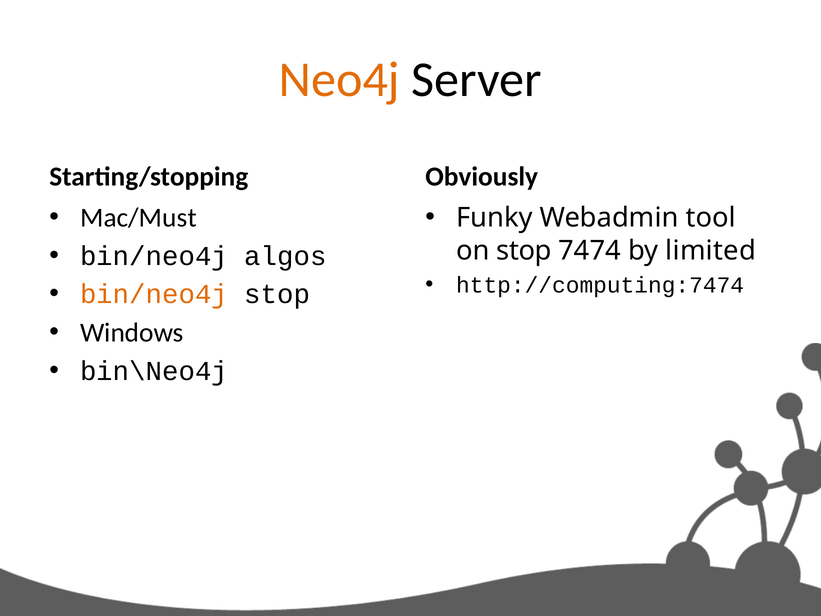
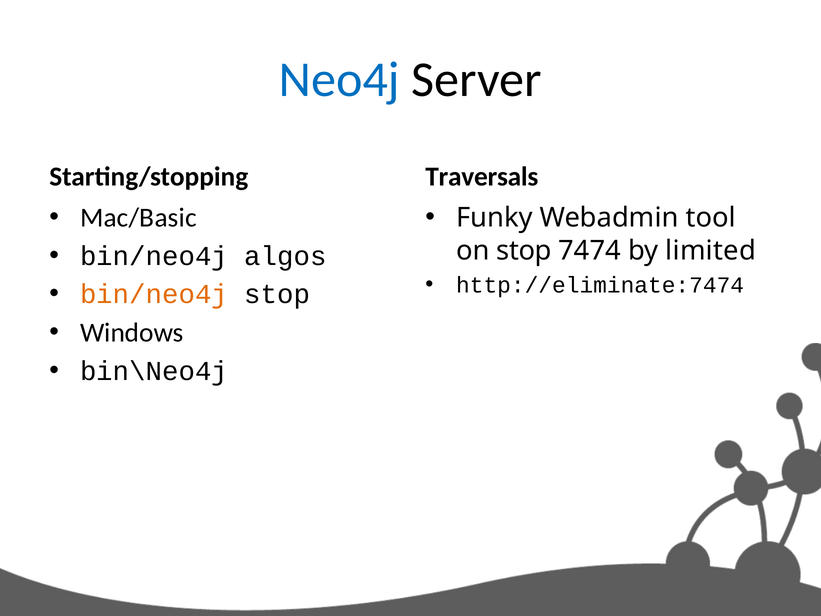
Neo4j colour: orange -> blue (339, 79)
Obviously: Obviously -> Traversals (482, 177)
Mac/Must: Mac/Must -> Mac/Basic (138, 218)
http://computing:7474: http://computing:7474 -> http://eliminate:7474 (600, 285)
